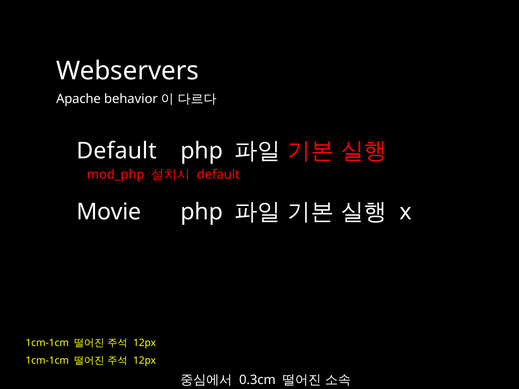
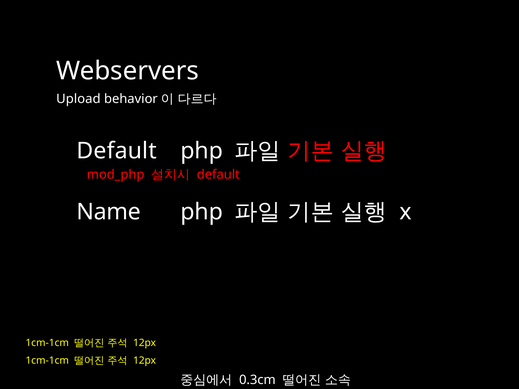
Apache: Apache -> Upload (78, 99)
Movie: Movie -> Name (109, 212)
